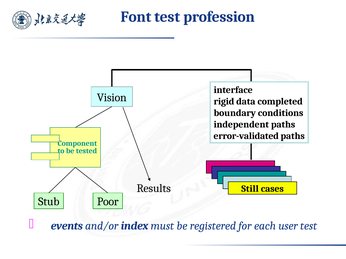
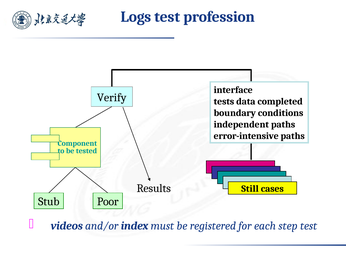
Font: Font -> Logs (136, 17)
Vision: Vision -> Verify (112, 98)
rigid: rigid -> tests (224, 102)
error-validated: error-validated -> error-intensive (246, 136)
events: events -> videos (67, 226)
user: user -> step (288, 226)
